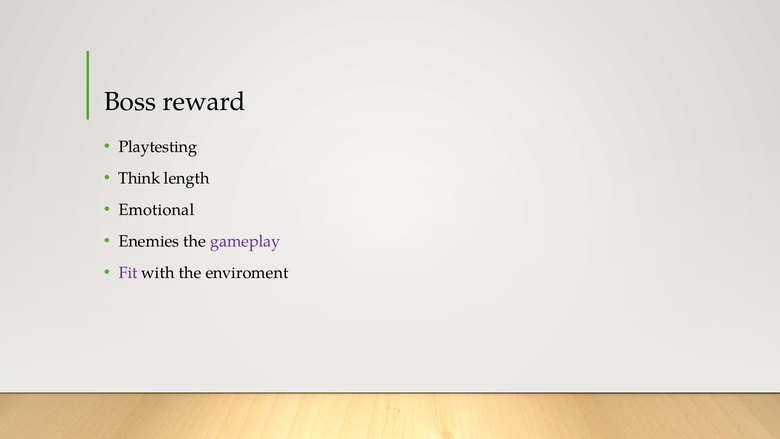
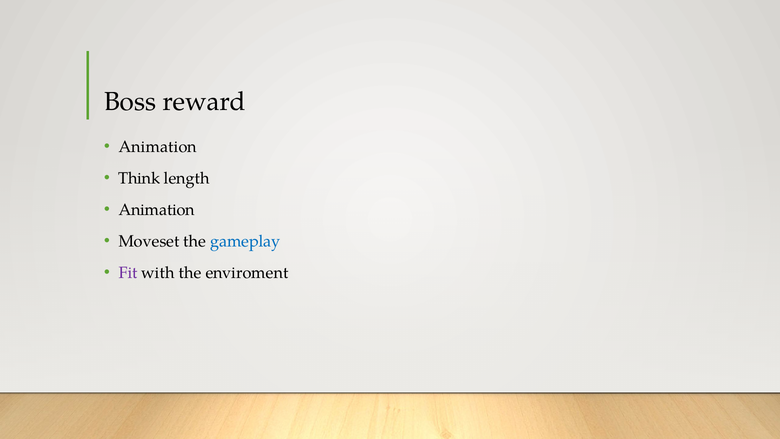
Playtesting: Playtesting -> Animation (158, 147)
Emotional: Emotional -> Animation (157, 210)
Enemies: Enemies -> Moveset (149, 241)
gameplay colour: purple -> blue (245, 241)
